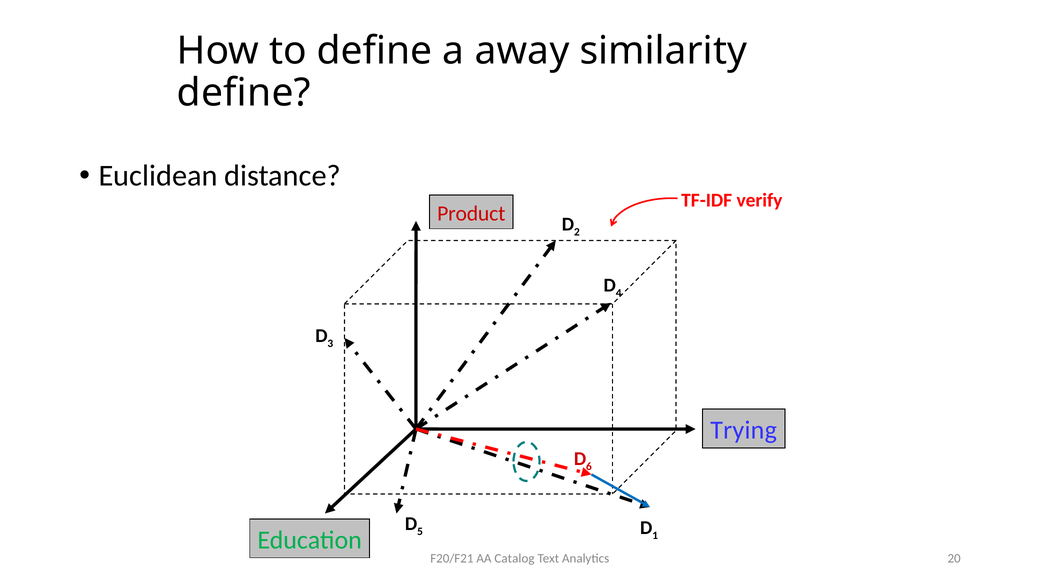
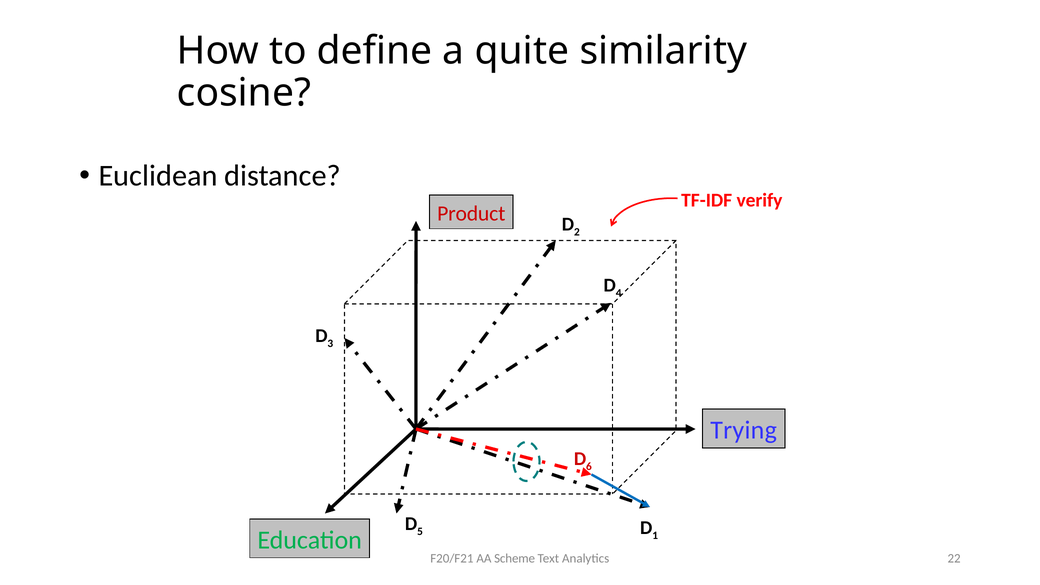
away: away -> quite (522, 51)
define: define -> cosine (244, 93)
Catalog: Catalog -> Scheme (515, 559)
20: 20 -> 22 (954, 559)
